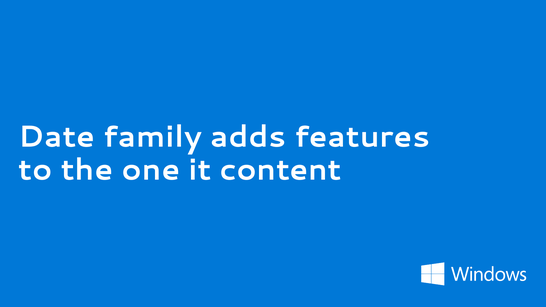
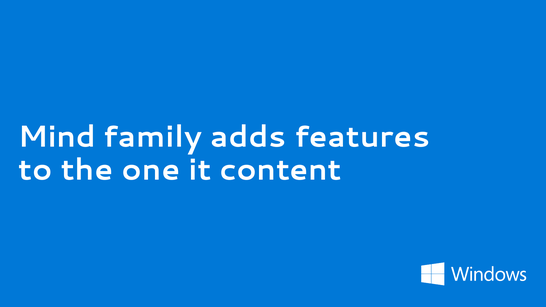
Date: Date -> Mind (57, 137)
